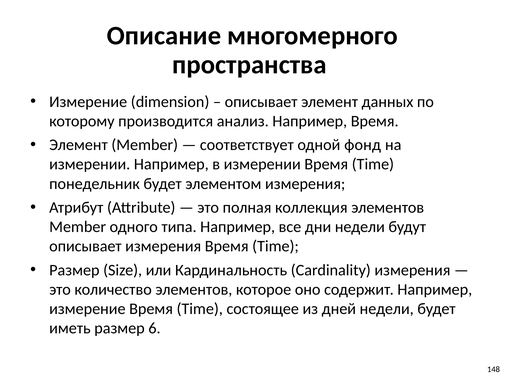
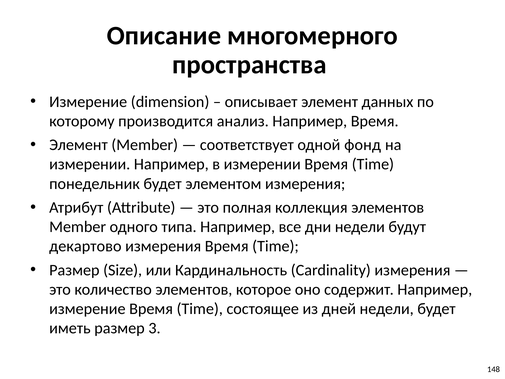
описывает: описывает -> декартово (85, 246)
6: 6 -> 3 (154, 328)
